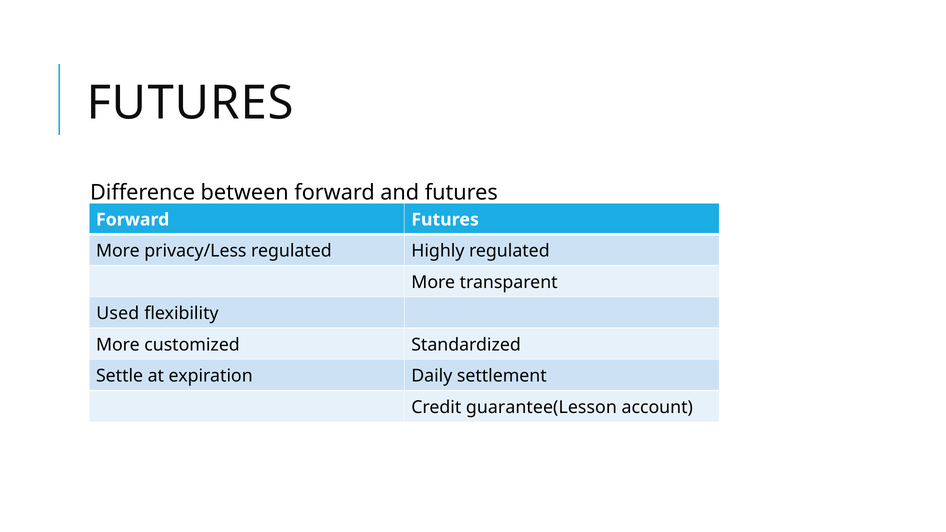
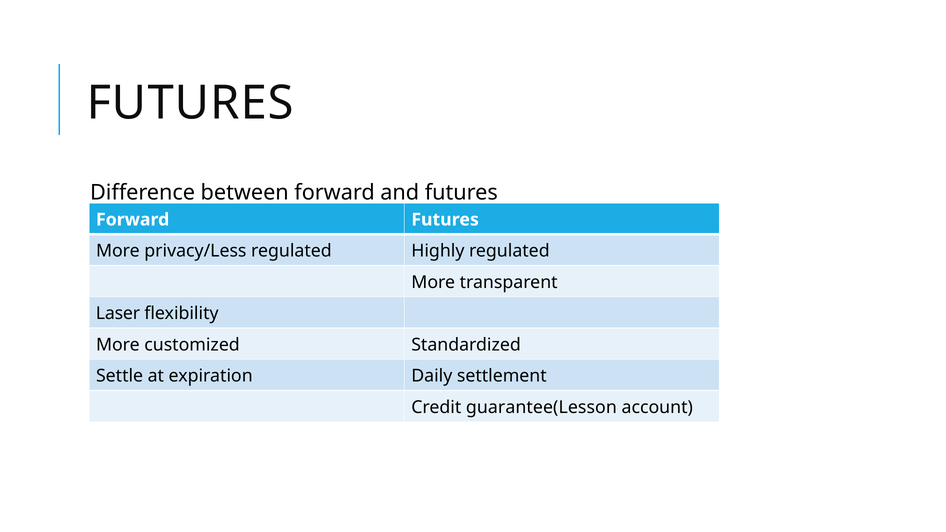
Used: Used -> Laser (118, 313)
